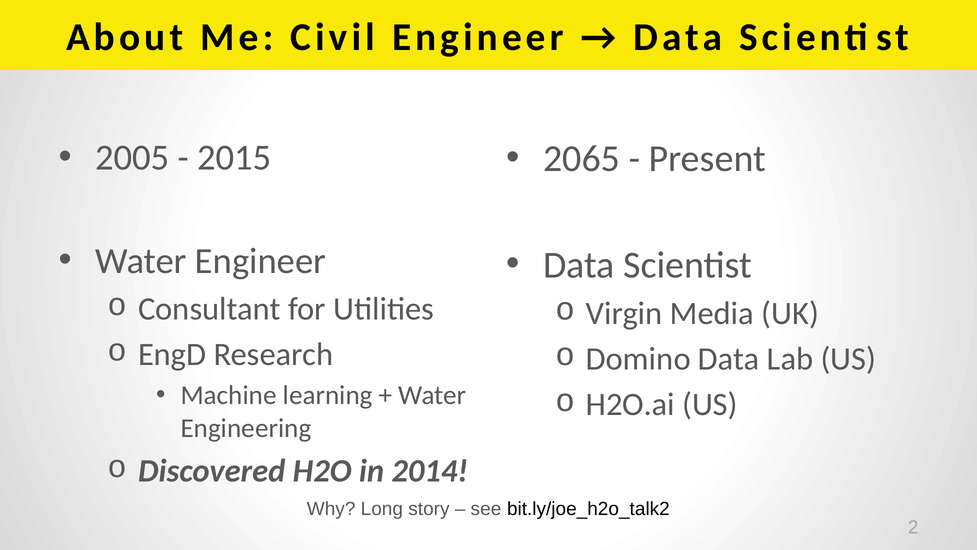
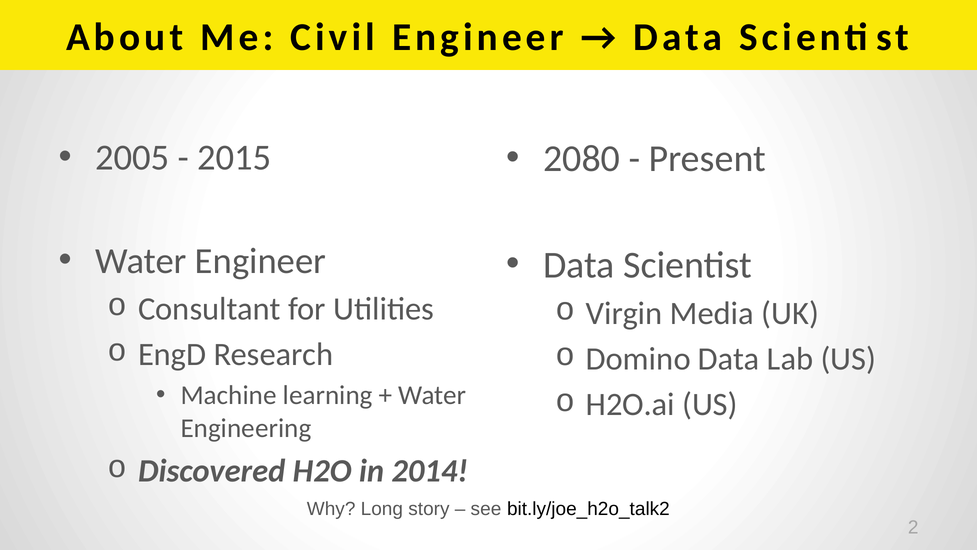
2065: 2065 -> 2080 (582, 159)
